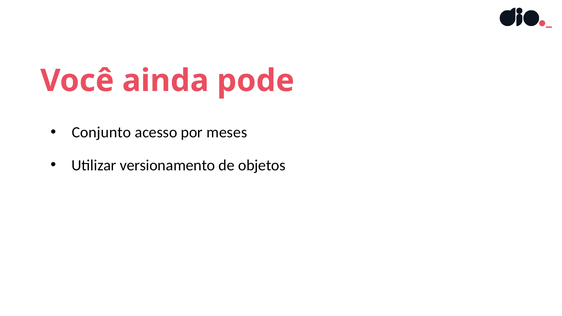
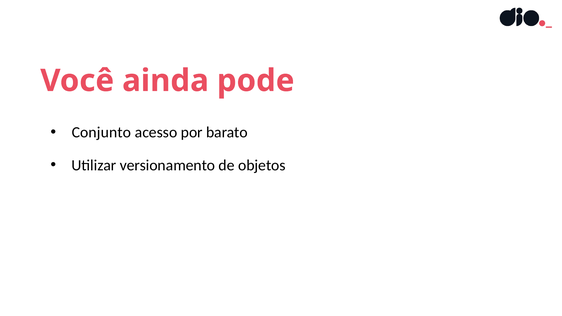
meses: meses -> barato (227, 133)
